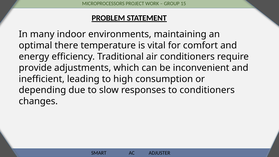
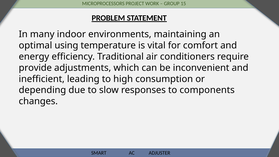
there: there -> using (66, 45)
to conditioners: conditioners -> components (207, 90)
